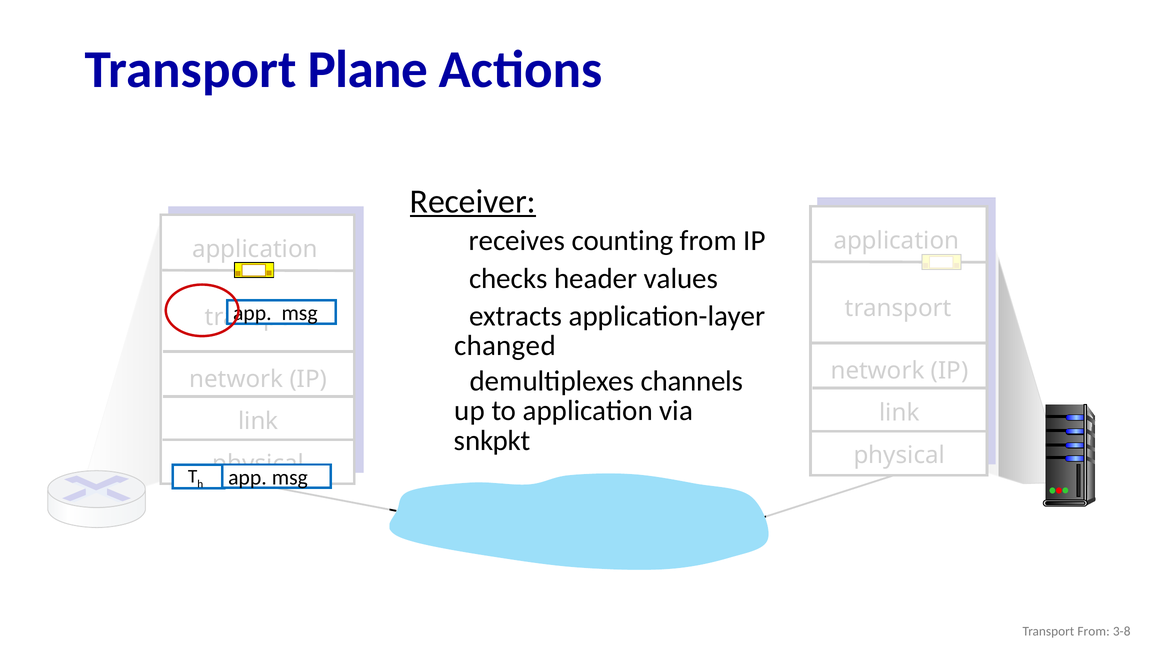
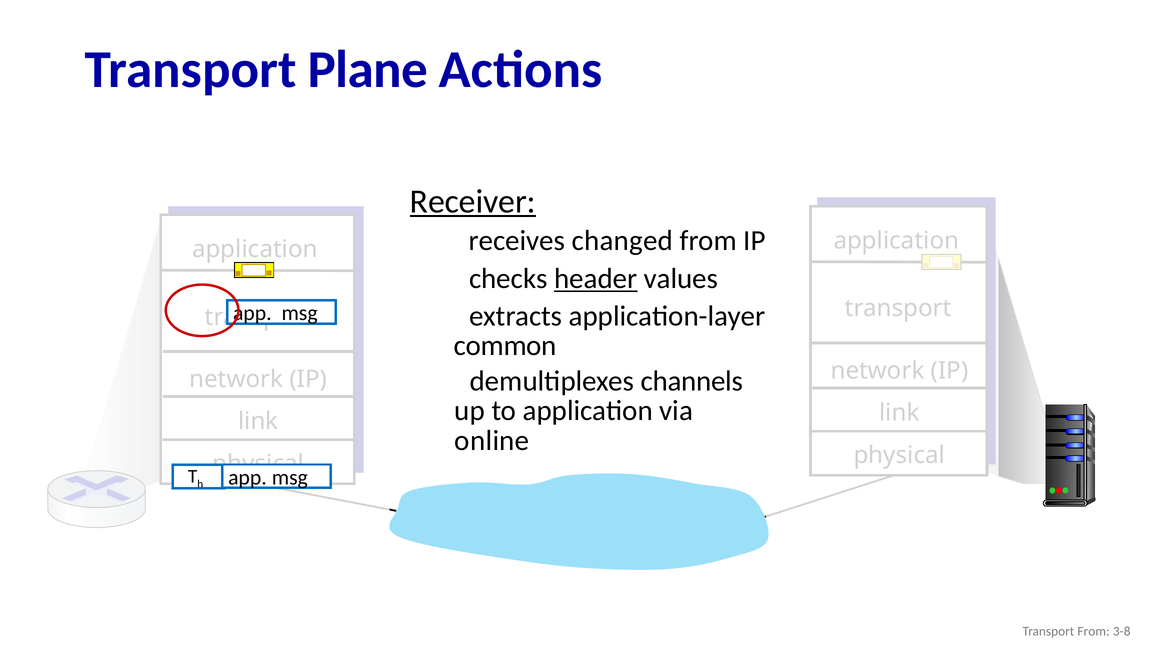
counting: counting -> changed (622, 241)
header underline: none -> present (596, 279)
changed: changed -> common (505, 346)
snkpkt: snkpkt -> online (492, 440)
